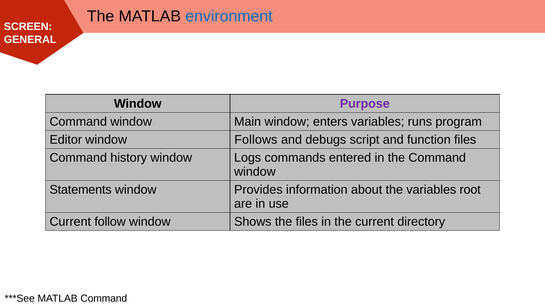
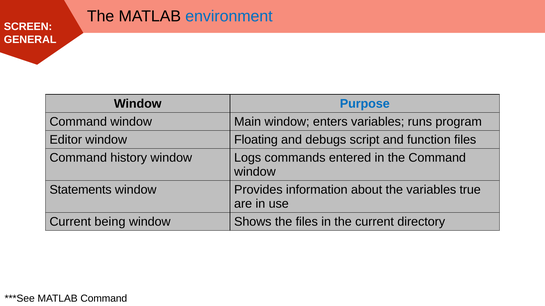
Purpose colour: purple -> blue (365, 104)
Follows: Follows -> Floating (256, 140)
root: root -> true (470, 190)
follow: follow -> being (110, 222)
